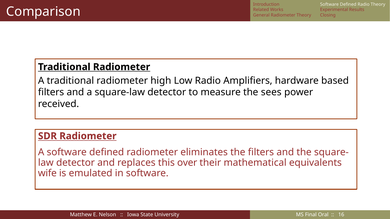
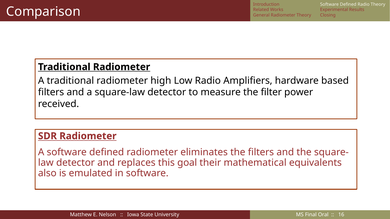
sees: sees -> filter (271, 92)
over: over -> goal (187, 163)
wife: wife -> also (47, 174)
